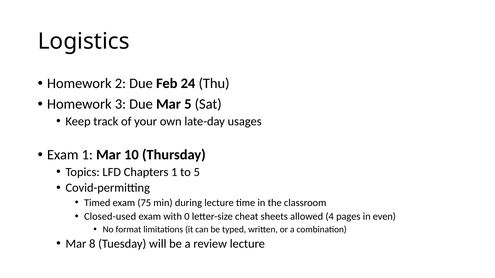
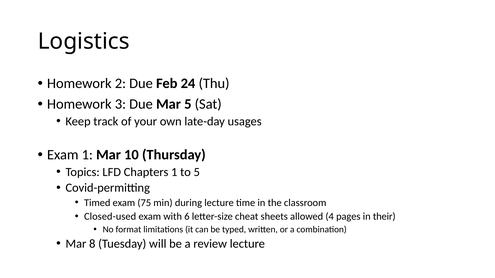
0: 0 -> 6 (187, 217)
even: even -> their (384, 217)
